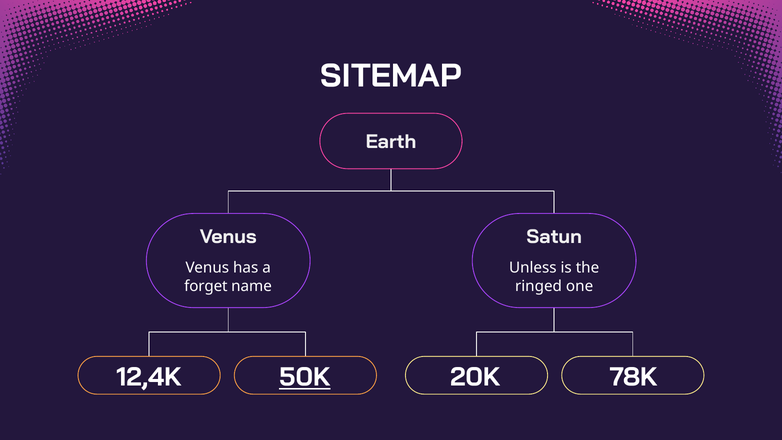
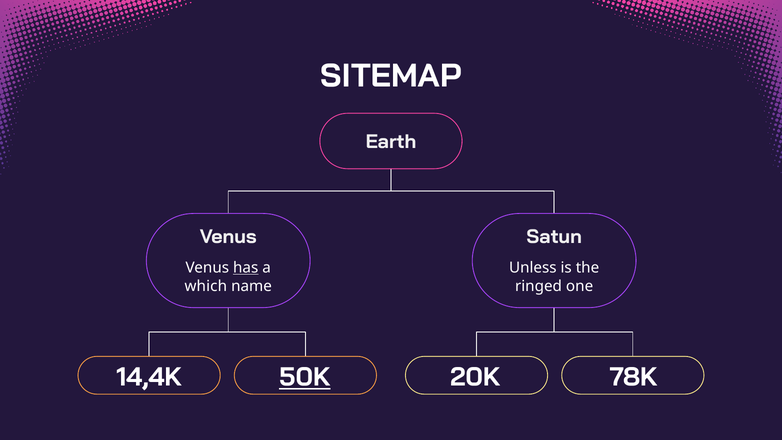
has underline: none -> present (246, 268)
forget: forget -> which (206, 286)
12,4K: 12,4K -> 14,4K (149, 377)
